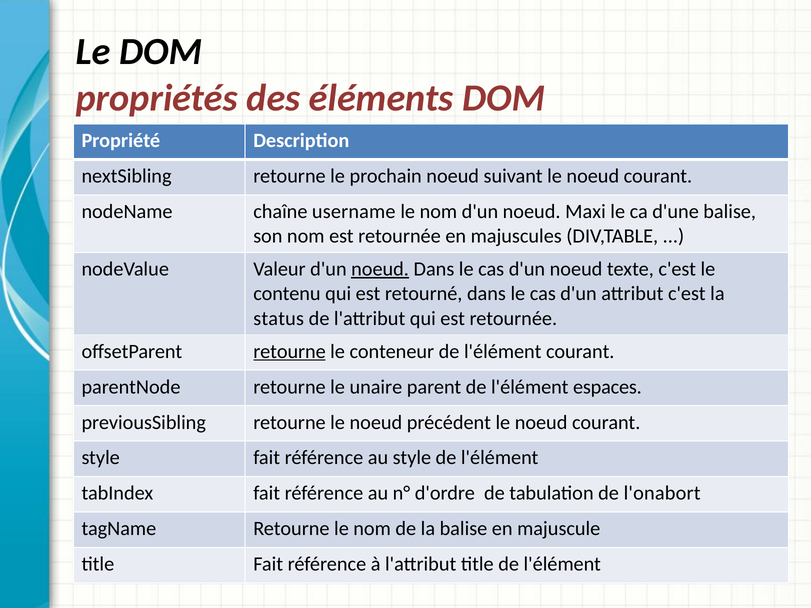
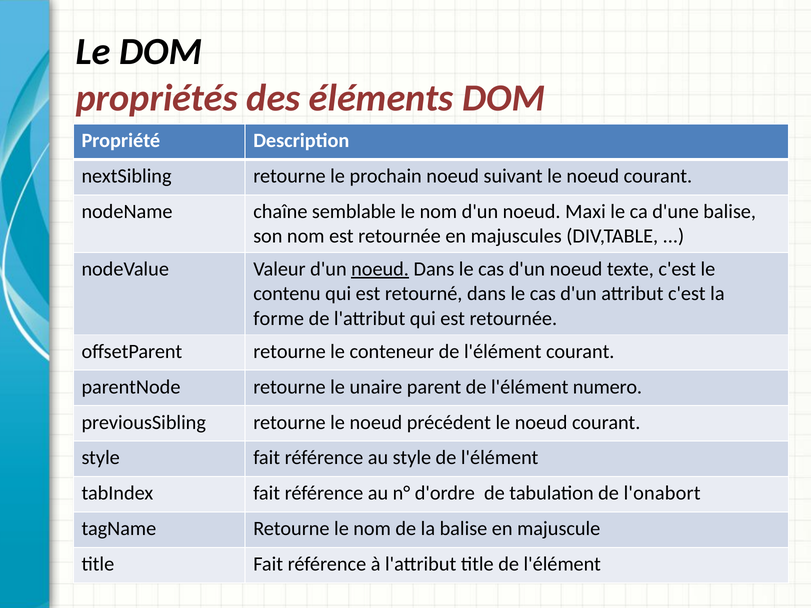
username: username -> semblable (354, 212)
status: status -> forme (279, 319)
retourne underline: present -> none (289, 352)
espaces: espaces -> numero (607, 387)
